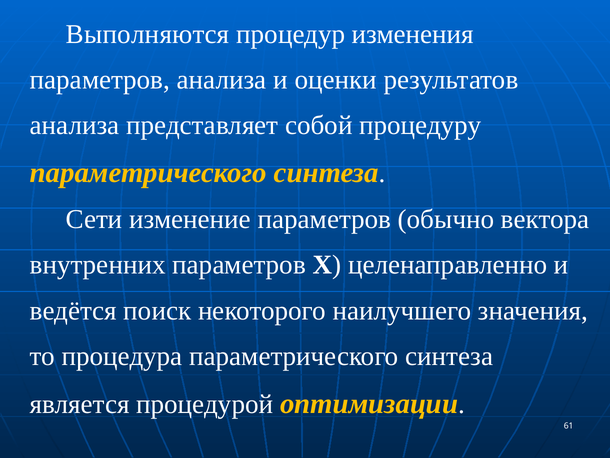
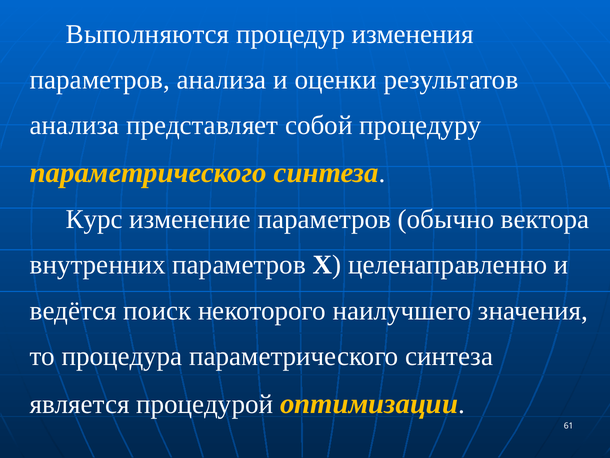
Сети: Сети -> Курс (94, 219)
